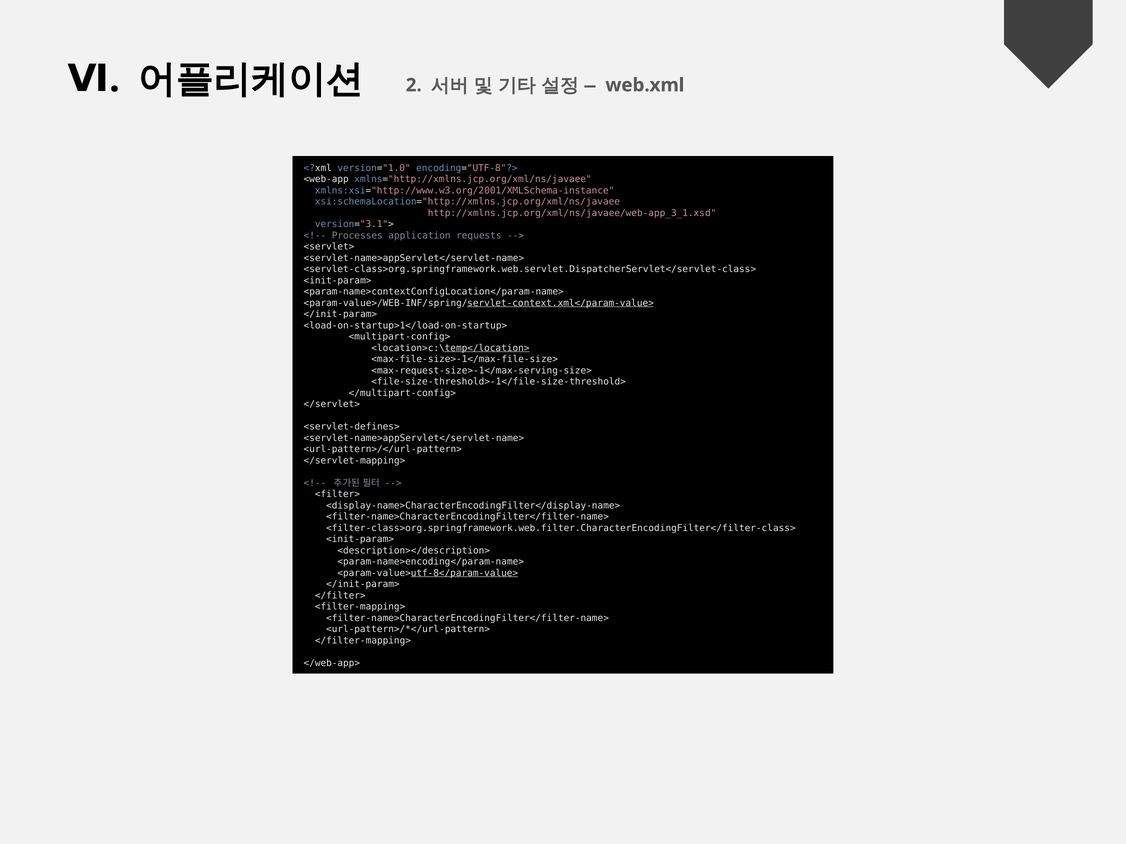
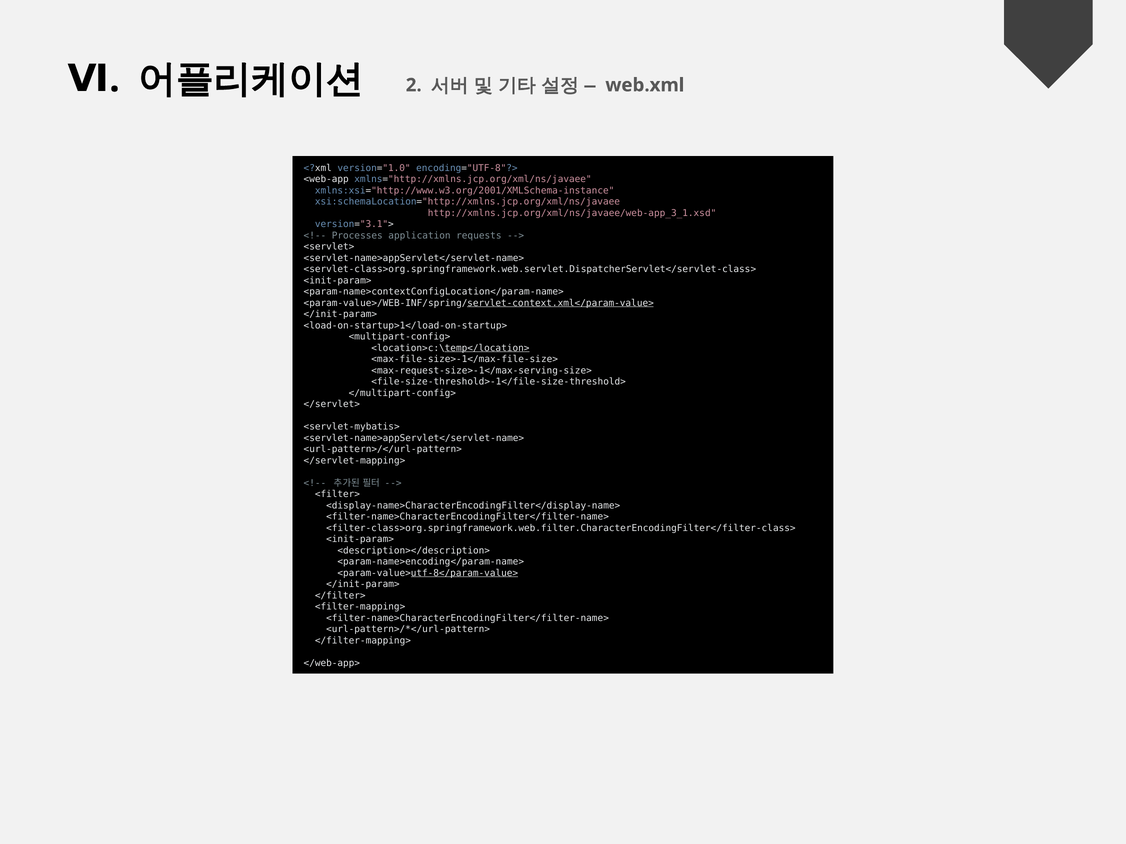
<servlet-defines>: <servlet-defines> -> <servlet-mybatis> (352, 427)
